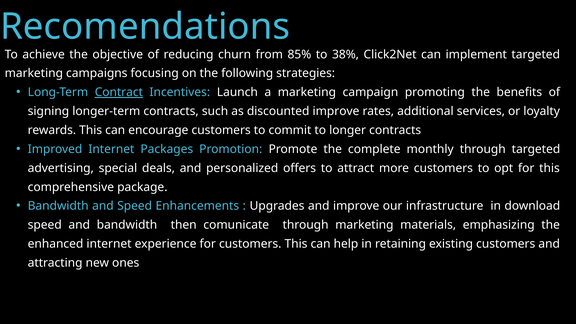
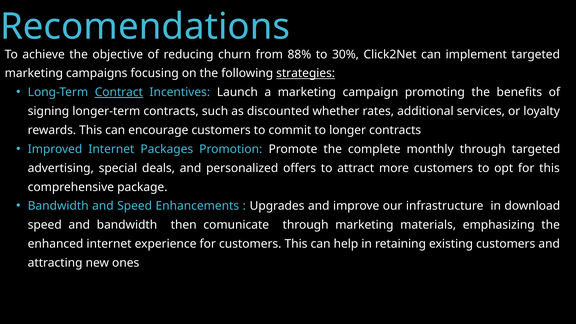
85%: 85% -> 88% (299, 54)
38%: 38% -> 30% (345, 54)
strategies underline: none -> present (306, 73)
discounted improve: improve -> whether (336, 111)
